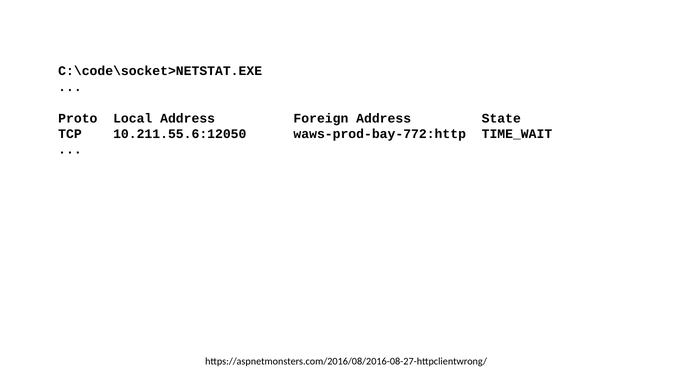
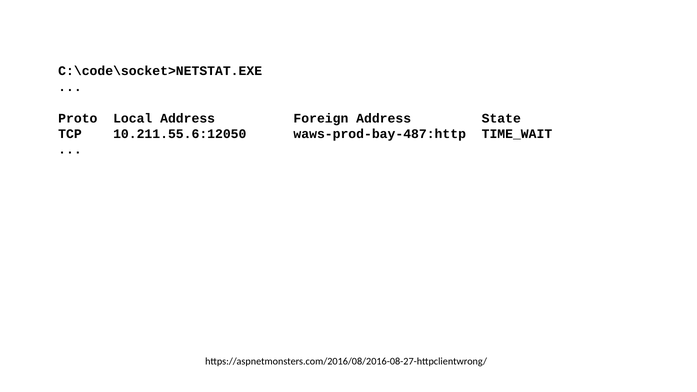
waws-prod-bay-772:http: waws-prod-bay-772:http -> waws-prod-bay-487:http (380, 134)
